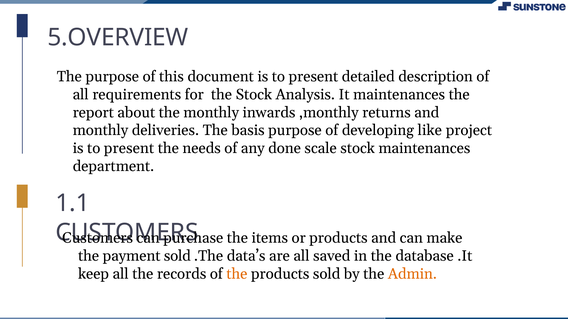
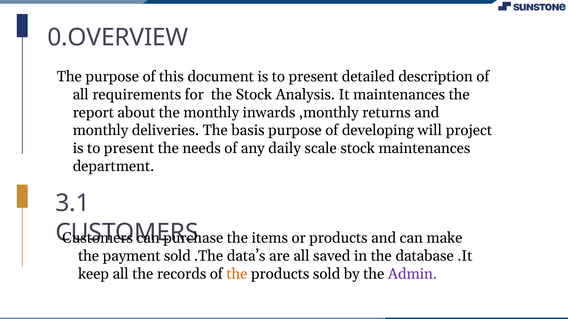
5.OVERVIEW: 5.OVERVIEW -> 0.OVERVIEW (118, 38)
like: like -> will (430, 131)
done: done -> daily (285, 149)
1.1: 1.1 -> 3.1 (73, 204)
Admin colour: orange -> purple (412, 274)
